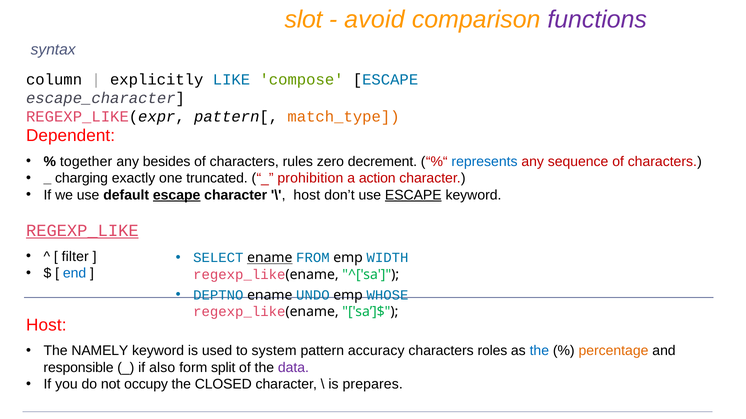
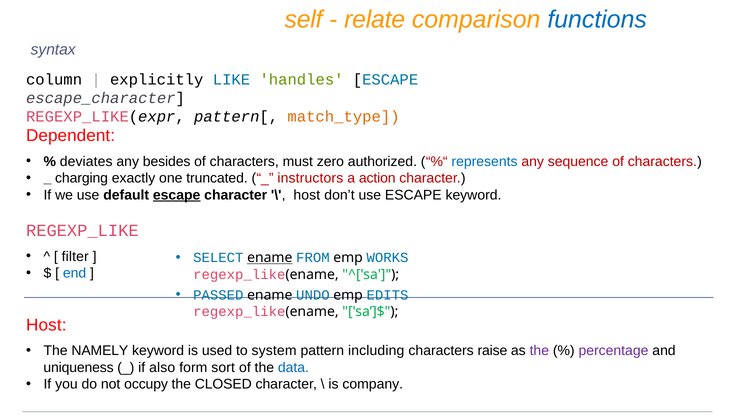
slot: slot -> self (304, 19)
avoid: avoid -> relate (375, 19)
functions colour: purple -> blue (597, 19)
compose: compose -> handles (302, 80)
together: together -> deviates (86, 162)
rules: rules -> must (298, 162)
decrement: decrement -> authorized (382, 162)
prohibition: prohibition -> instructors (310, 179)
ESCAPE underline: present -> none (413, 195)
REGEXP_LIKE underline: present -> none (82, 231)
WIDTH: WIDTH -> WORKS (387, 258)
DEPTNO: DEPTNO -> PASSED (218, 295)
WHOSE: WHOSE -> EDITS (387, 295)
accuracy: accuracy -> including (376, 351)
roles: roles -> raise (492, 351)
the colour: blue -> purple (539, 351)
percentage colour: orange -> purple (613, 351)
responsible: responsible -> uniqueness (79, 368)
split: split -> sort (223, 368)
data colour: purple -> blue (293, 368)
prepares: prepares -> company (373, 385)
